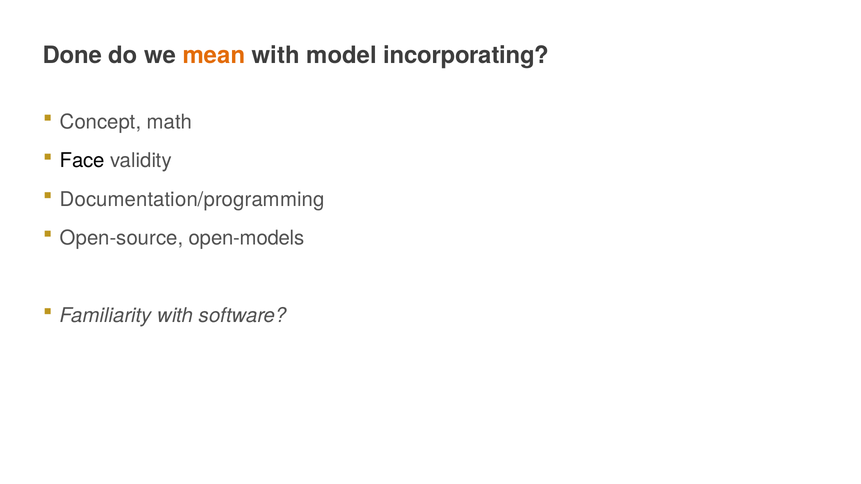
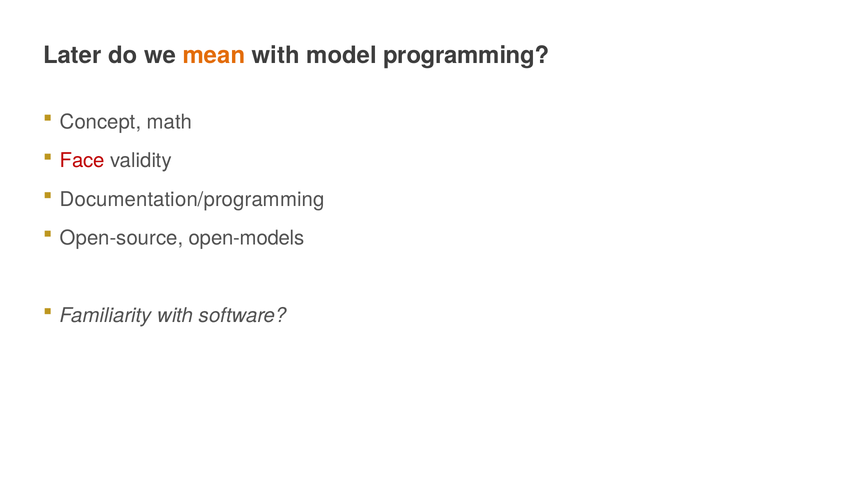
Done: Done -> Later (72, 55)
incorporating: incorporating -> programming (466, 55)
Face colour: black -> red (82, 161)
